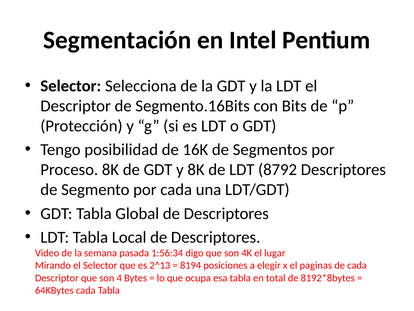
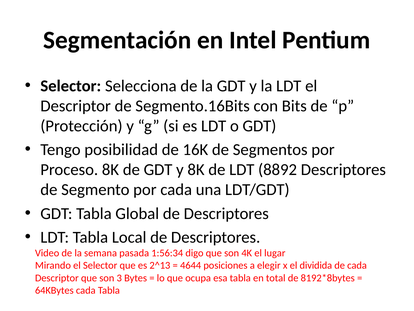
8792: 8792 -> 8892 (278, 169)
8194: 8194 -> 4644 (191, 265)
paginas: paginas -> dividida (316, 265)
4: 4 -> 3 (119, 278)
